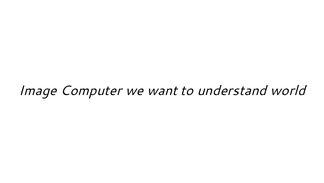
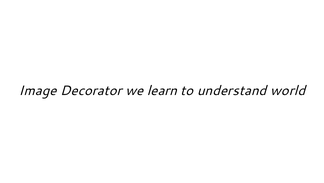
Computer: Computer -> Decorator (91, 90)
want: want -> learn (162, 90)
